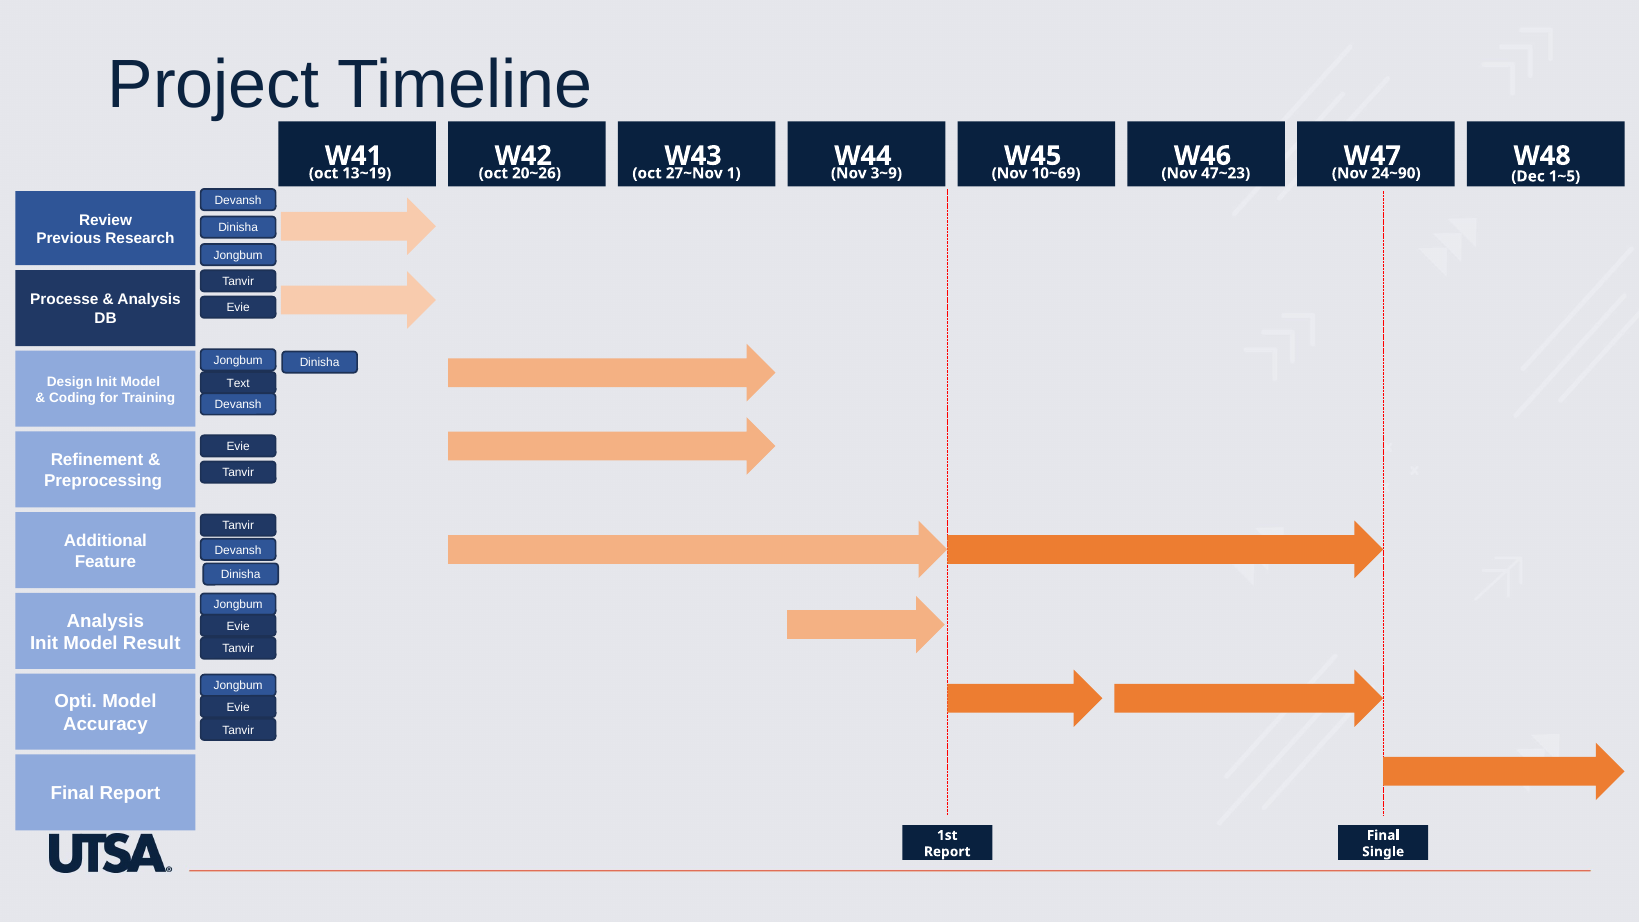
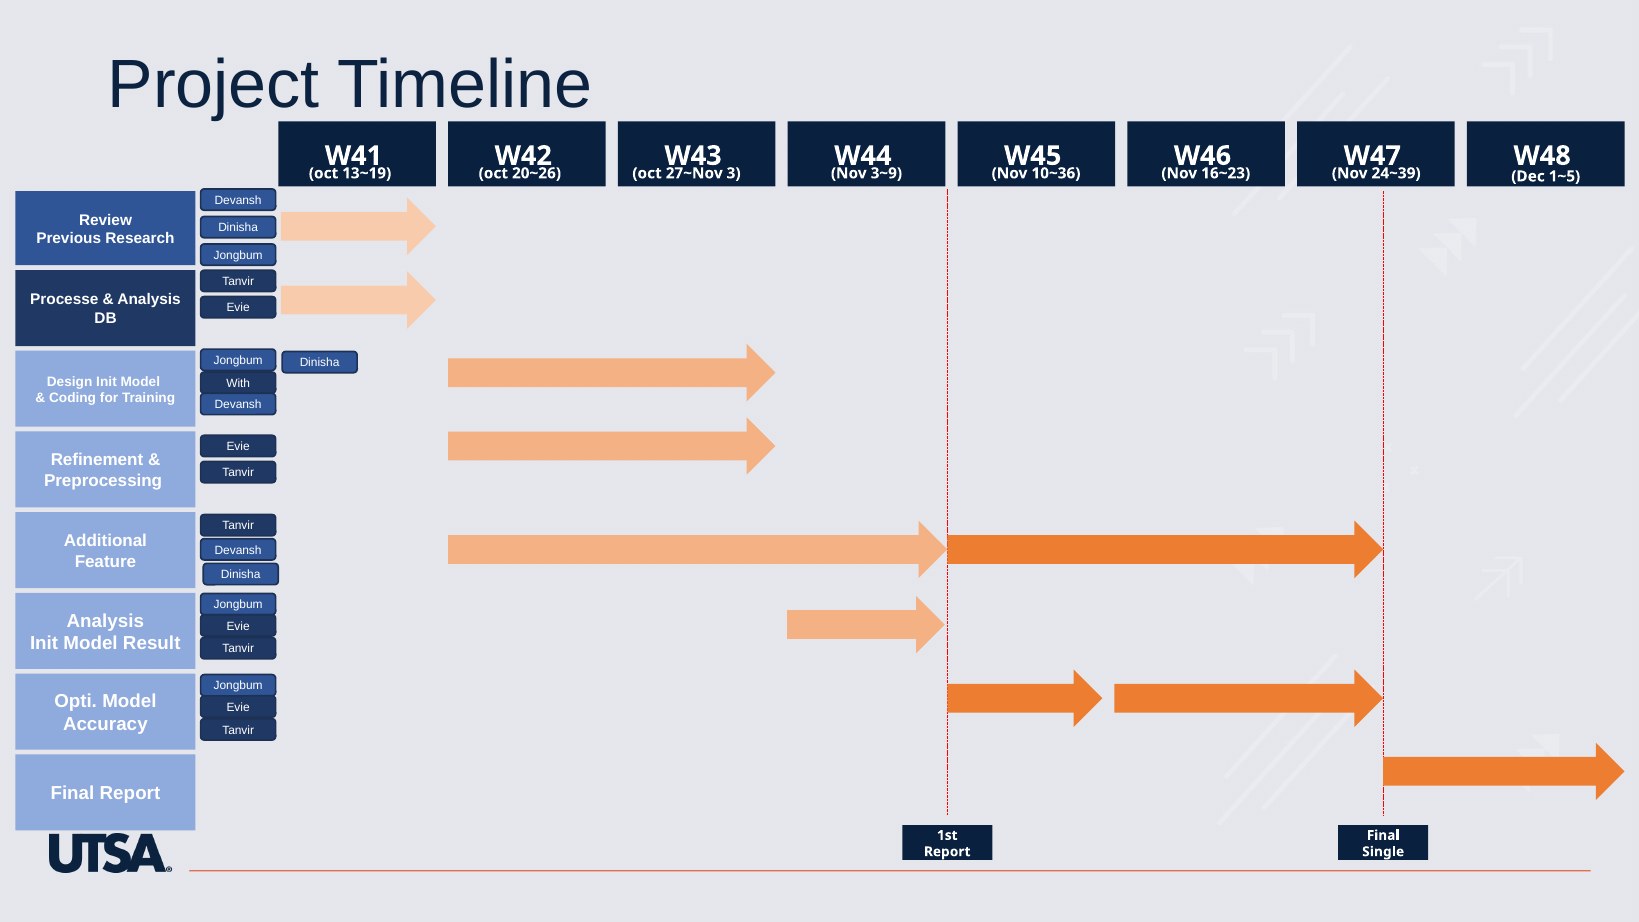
1: 1 -> 3 (734, 173)
10~69: 10~69 -> 10~36 (1056, 173)
47~23: 47~23 -> 16~23 (1226, 173)
24~90: 24~90 -> 24~39 (1396, 173)
Text: Text -> With (238, 383)
